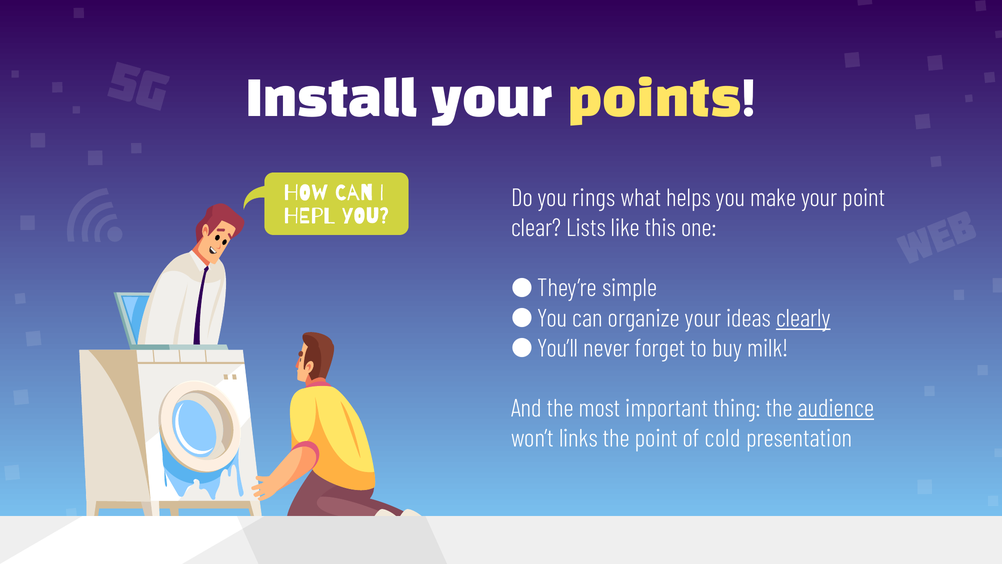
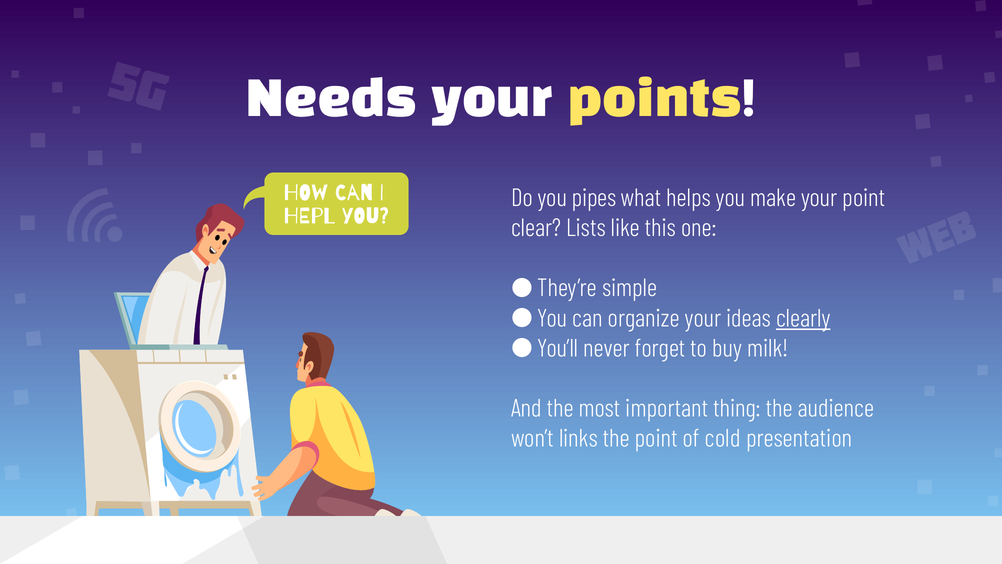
Install: Install -> Needs (331, 100)
rings: rings -> pipes (594, 198)
audience underline: present -> none (836, 408)
